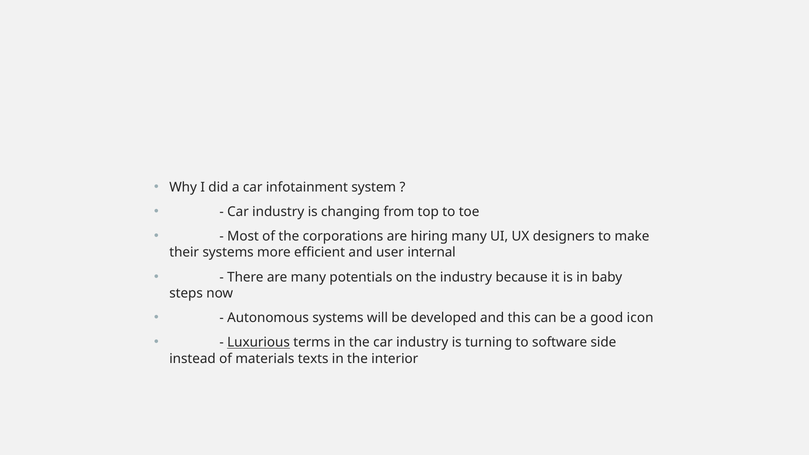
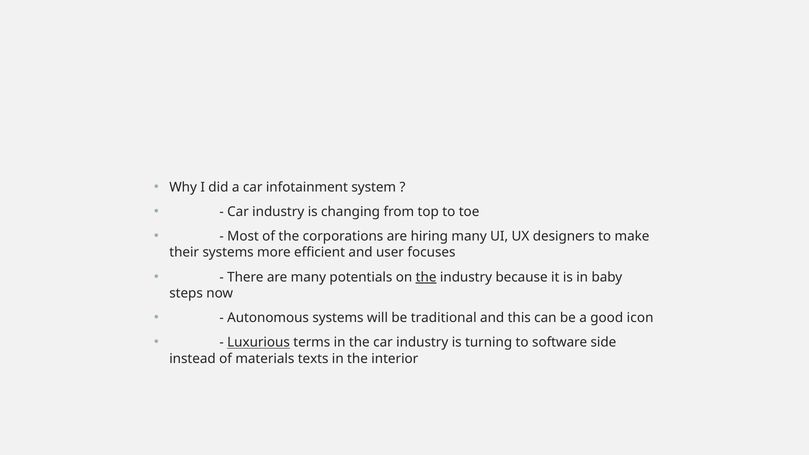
internal: internal -> focuses (431, 252)
the underline: none -> present (426, 277)
developed: developed -> traditional (444, 318)
